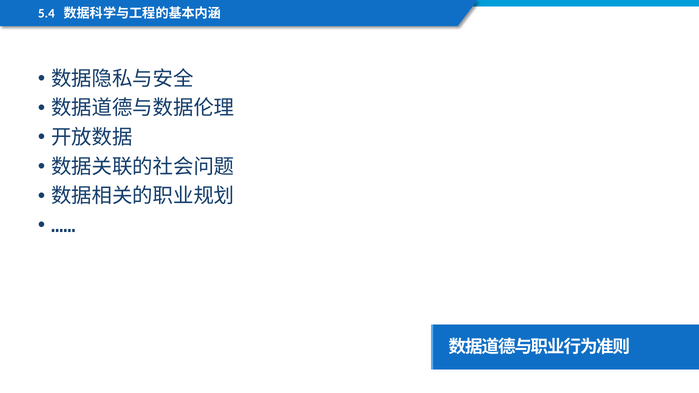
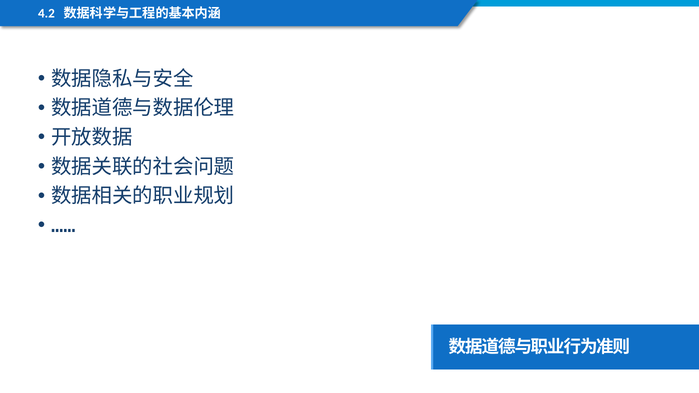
5.4: 5.4 -> 4.2 (46, 14)
